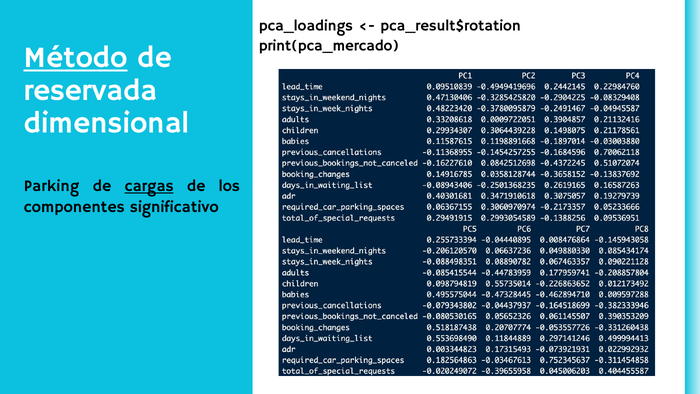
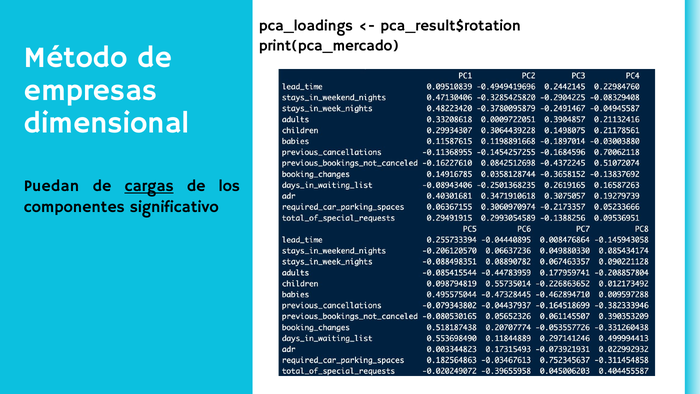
Método underline: present -> none (76, 58)
reservada: reservada -> empresas (90, 90)
Parking: Parking -> Puedan (52, 186)
